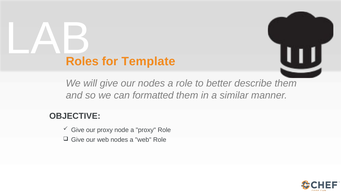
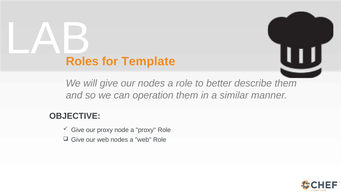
formatted: formatted -> operation (153, 95)
